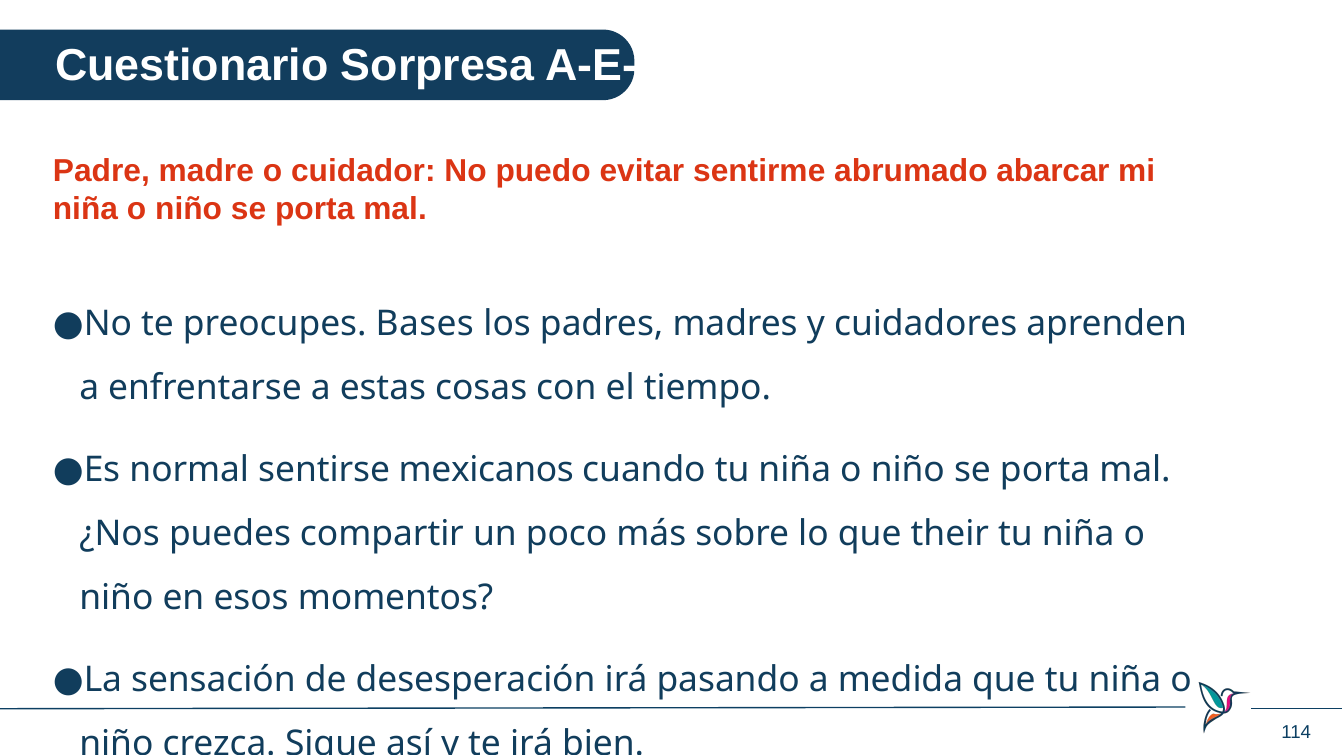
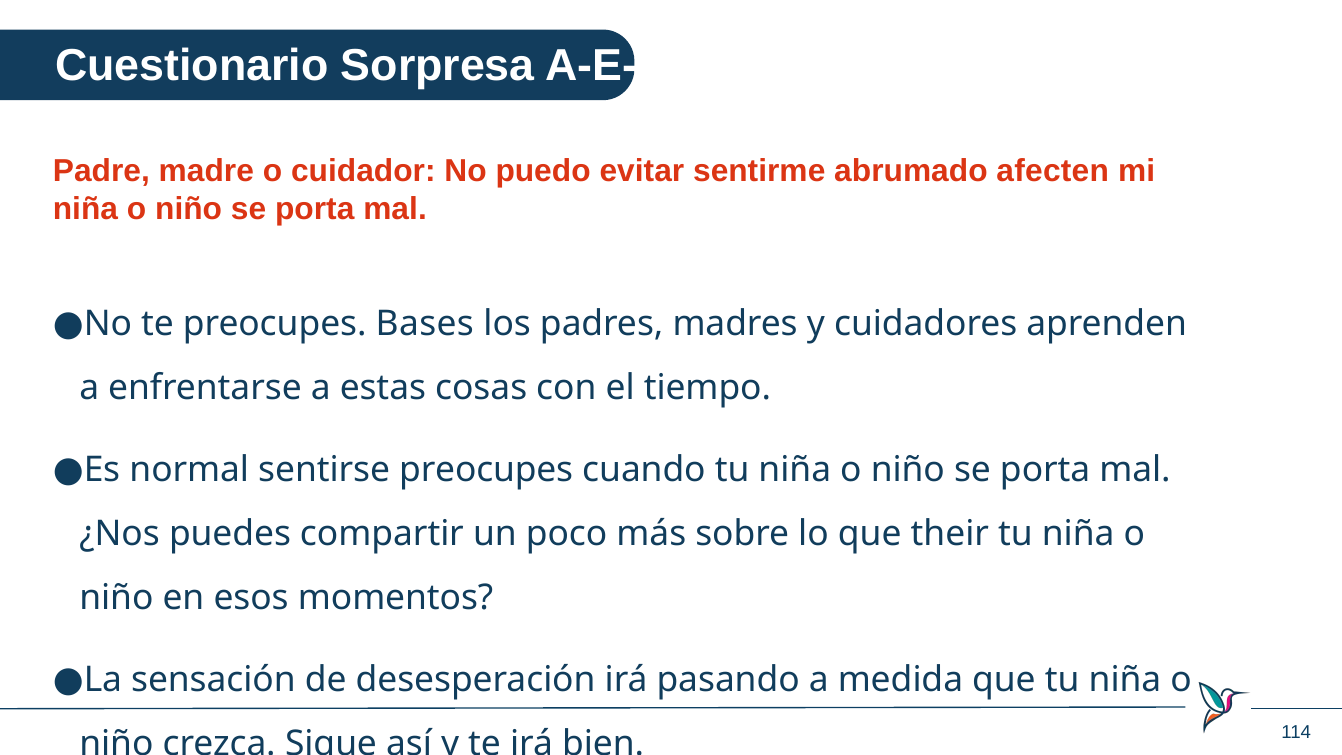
abarcar: abarcar -> afecten (1053, 171)
sentirse mexicanos: mexicanos -> preocupes (486, 470)
